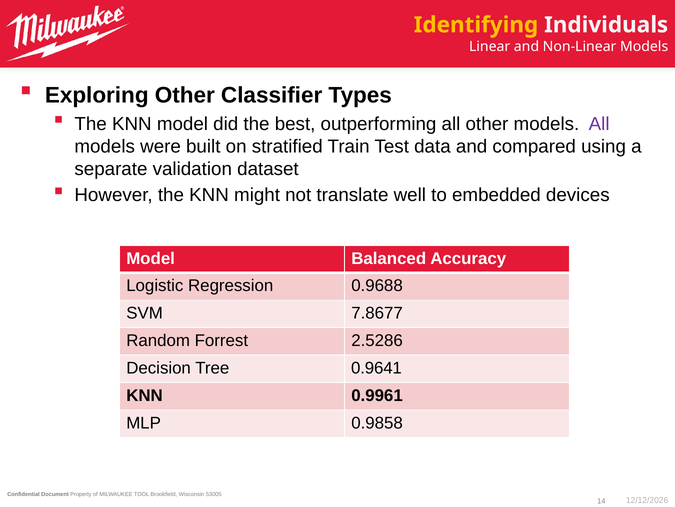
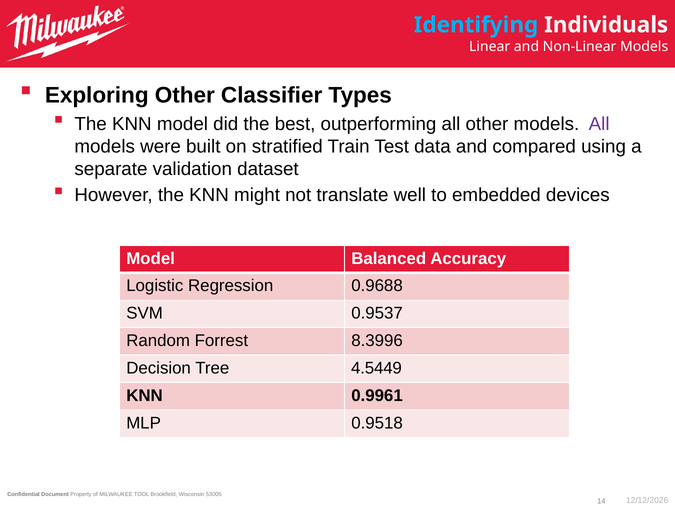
Identifying colour: yellow -> light blue (476, 25)
7.8677: 7.8677 -> 0.9537 (377, 313)
2.5286: 2.5286 -> 8.3996 (377, 340)
0.9641: 0.9641 -> 4.5449 (376, 368)
0.9858: 0.9858 -> 0.9518 (377, 422)
